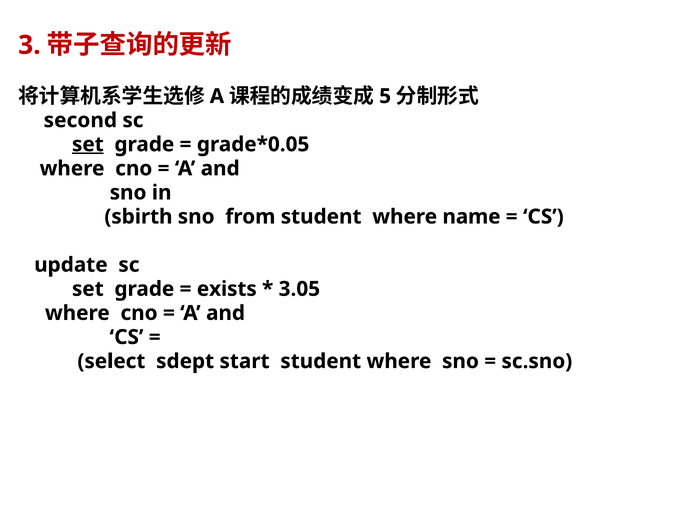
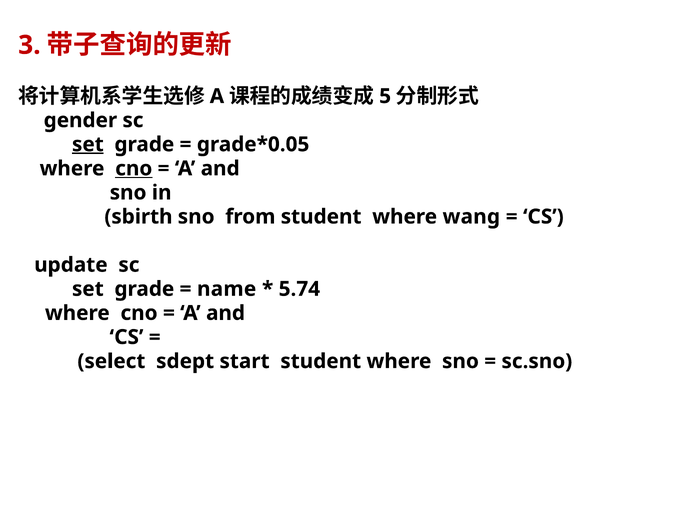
second: second -> gender (80, 120)
cno underline: none -> present (134, 168)
name: name -> wang (471, 217)
exists: exists -> name (227, 289)
3.05: 3.05 -> 5.74 (299, 289)
